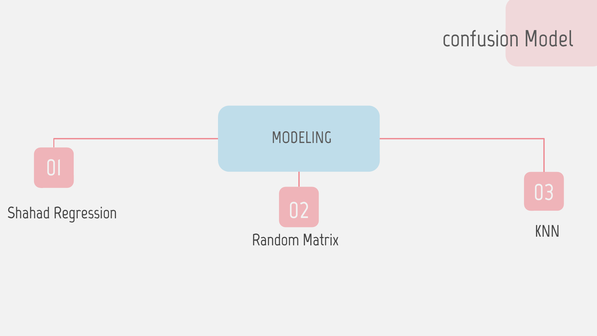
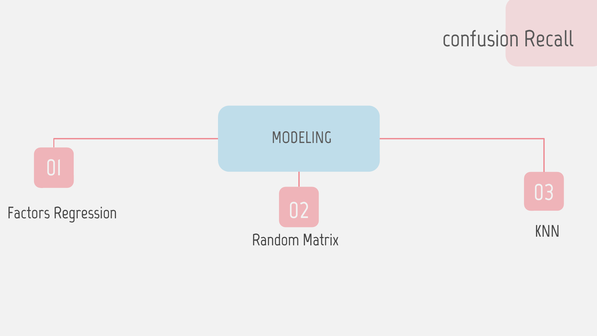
Model: Model -> Recall (549, 39)
Shahad: Shahad -> Factors (29, 213)
